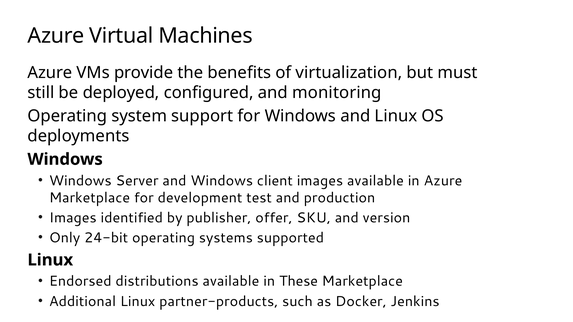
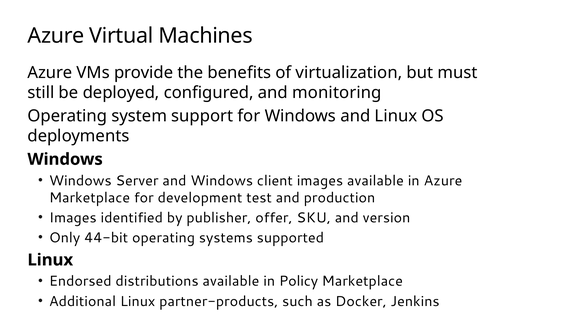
24-bit: 24-bit -> 44-bit (106, 238)
These: These -> Policy (299, 282)
